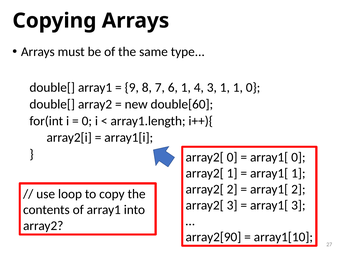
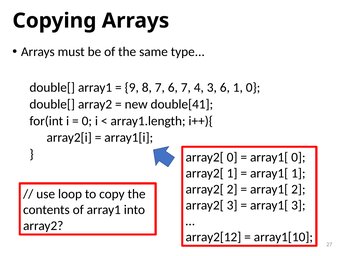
6 1: 1 -> 7 (186, 87)
3 1: 1 -> 6 (225, 87)
double[60: double[60 -> double[41 (182, 104)
array2[90: array2[90 -> array2[12 (213, 237)
